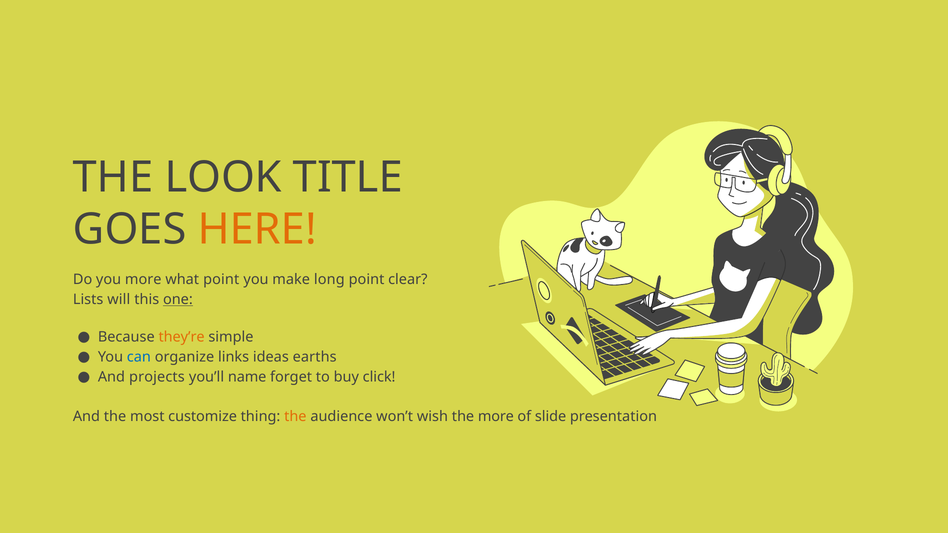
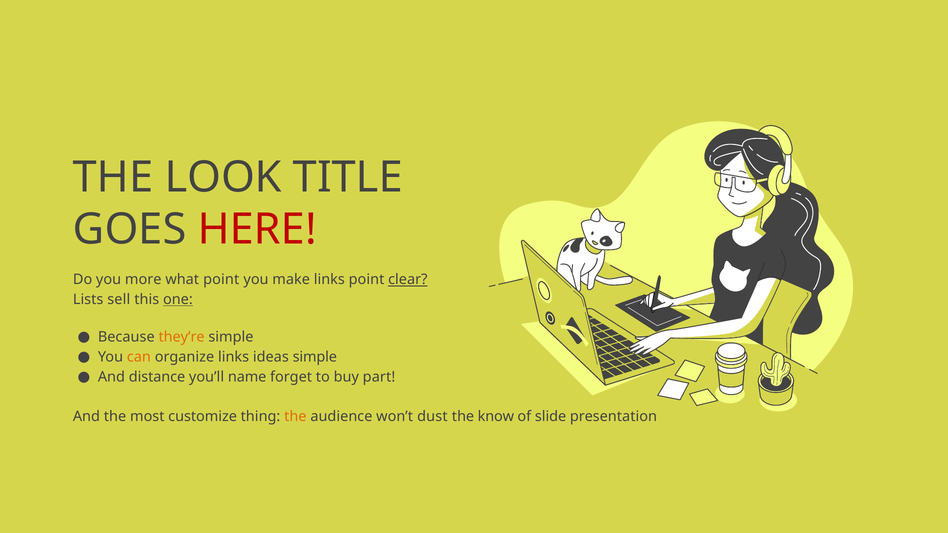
HERE colour: orange -> red (257, 230)
make long: long -> links (329, 280)
clear underline: none -> present (408, 280)
will: will -> sell (119, 300)
can colour: blue -> orange (139, 357)
ideas earths: earths -> simple (315, 357)
projects: projects -> distance (157, 377)
click: click -> part (379, 377)
wish: wish -> dust (432, 417)
the more: more -> know (496, 417)
